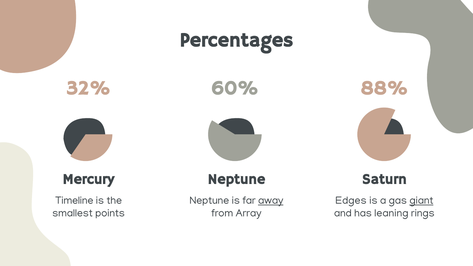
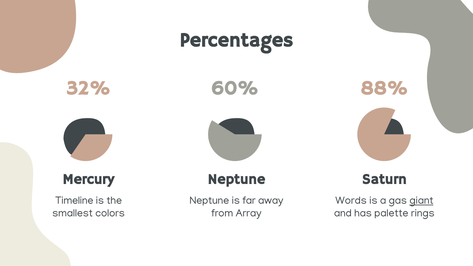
away underline: present -> none (271, 201)
Edges: Edges -> Words (351, 201)
points: points -> colors (110, 213)
leaning: leaning -> palette (391, 213)
